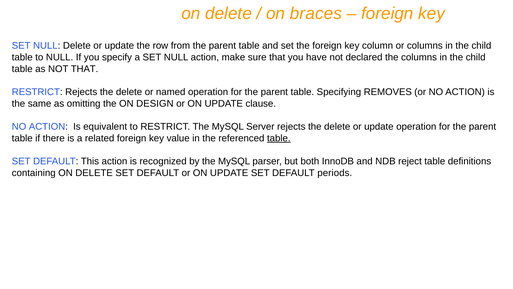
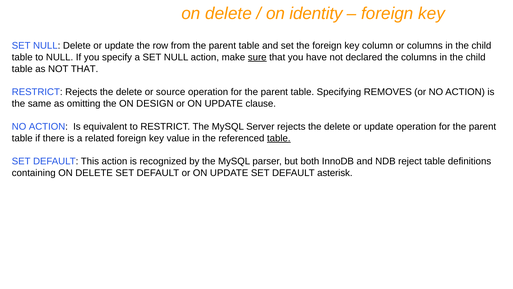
braces: braces -> identity (316, 13)
sure underline: none -> present (257, 57)
named: named -> source (171, 92)
periods: periods -> asterisk (335, 173)
